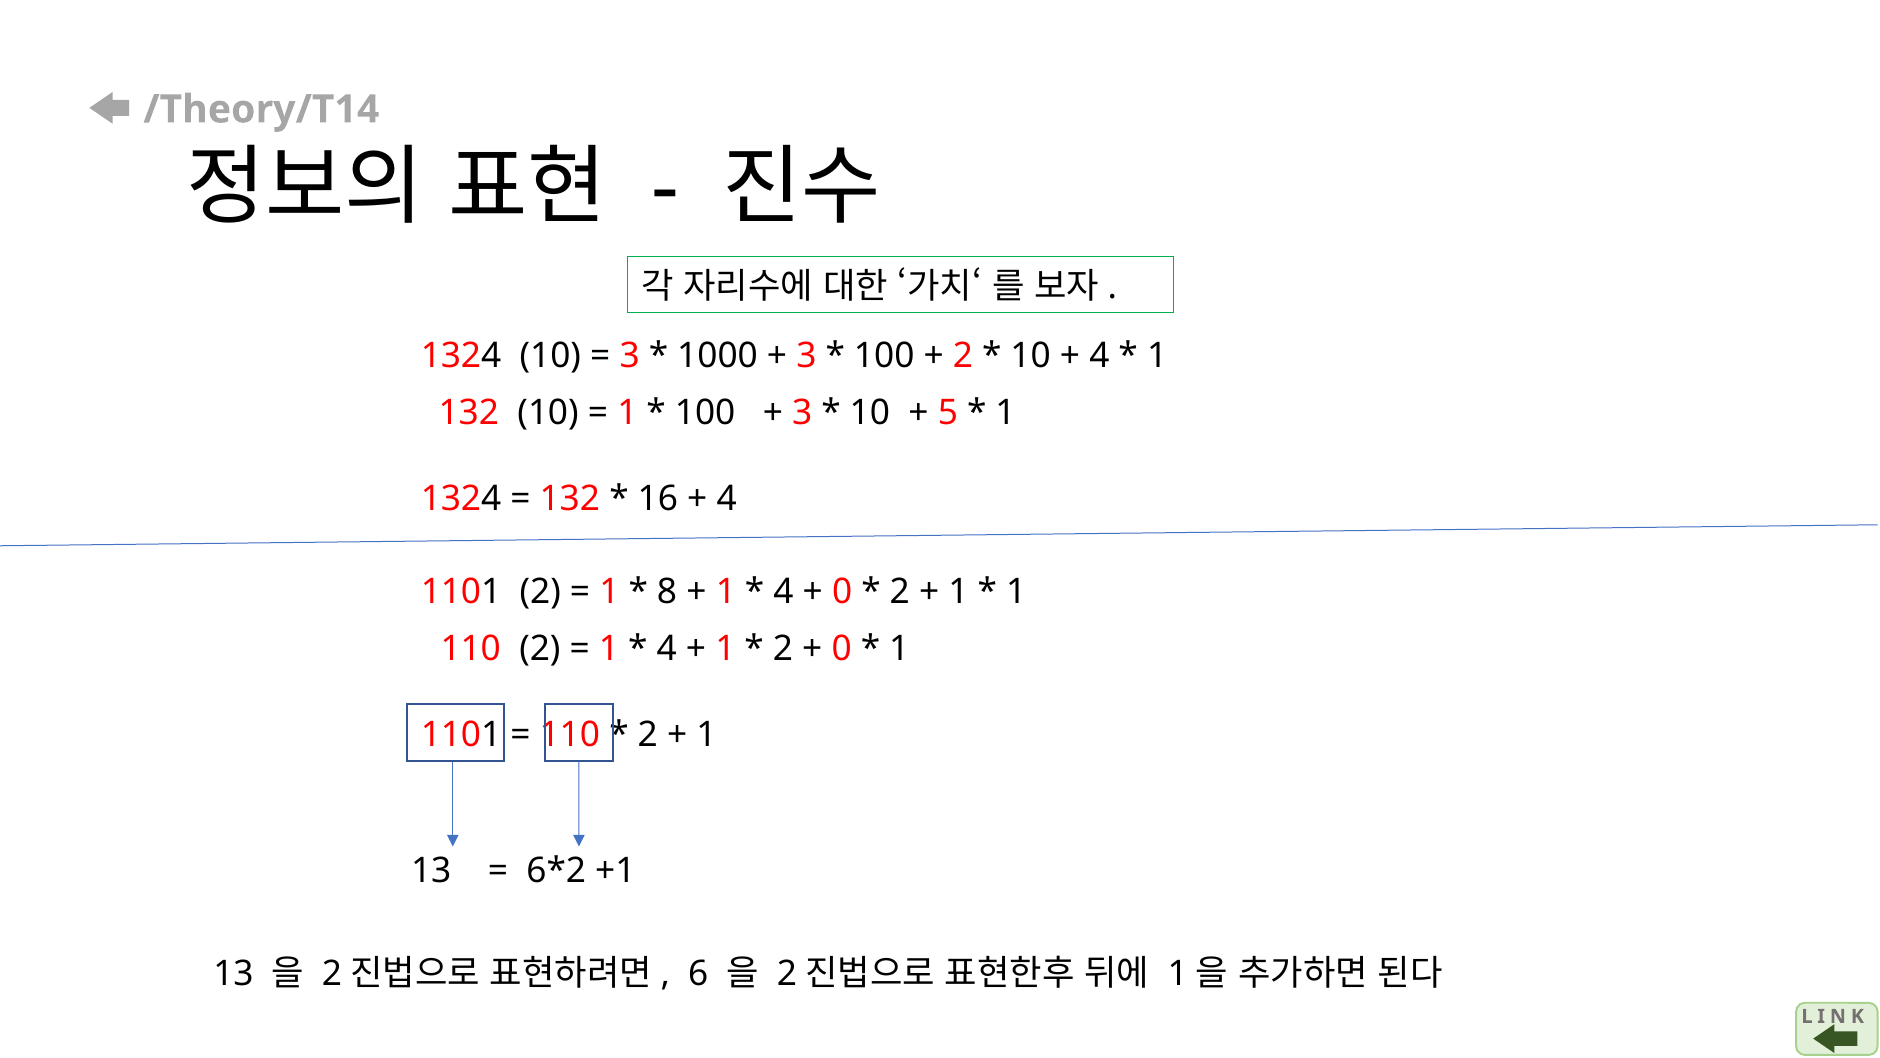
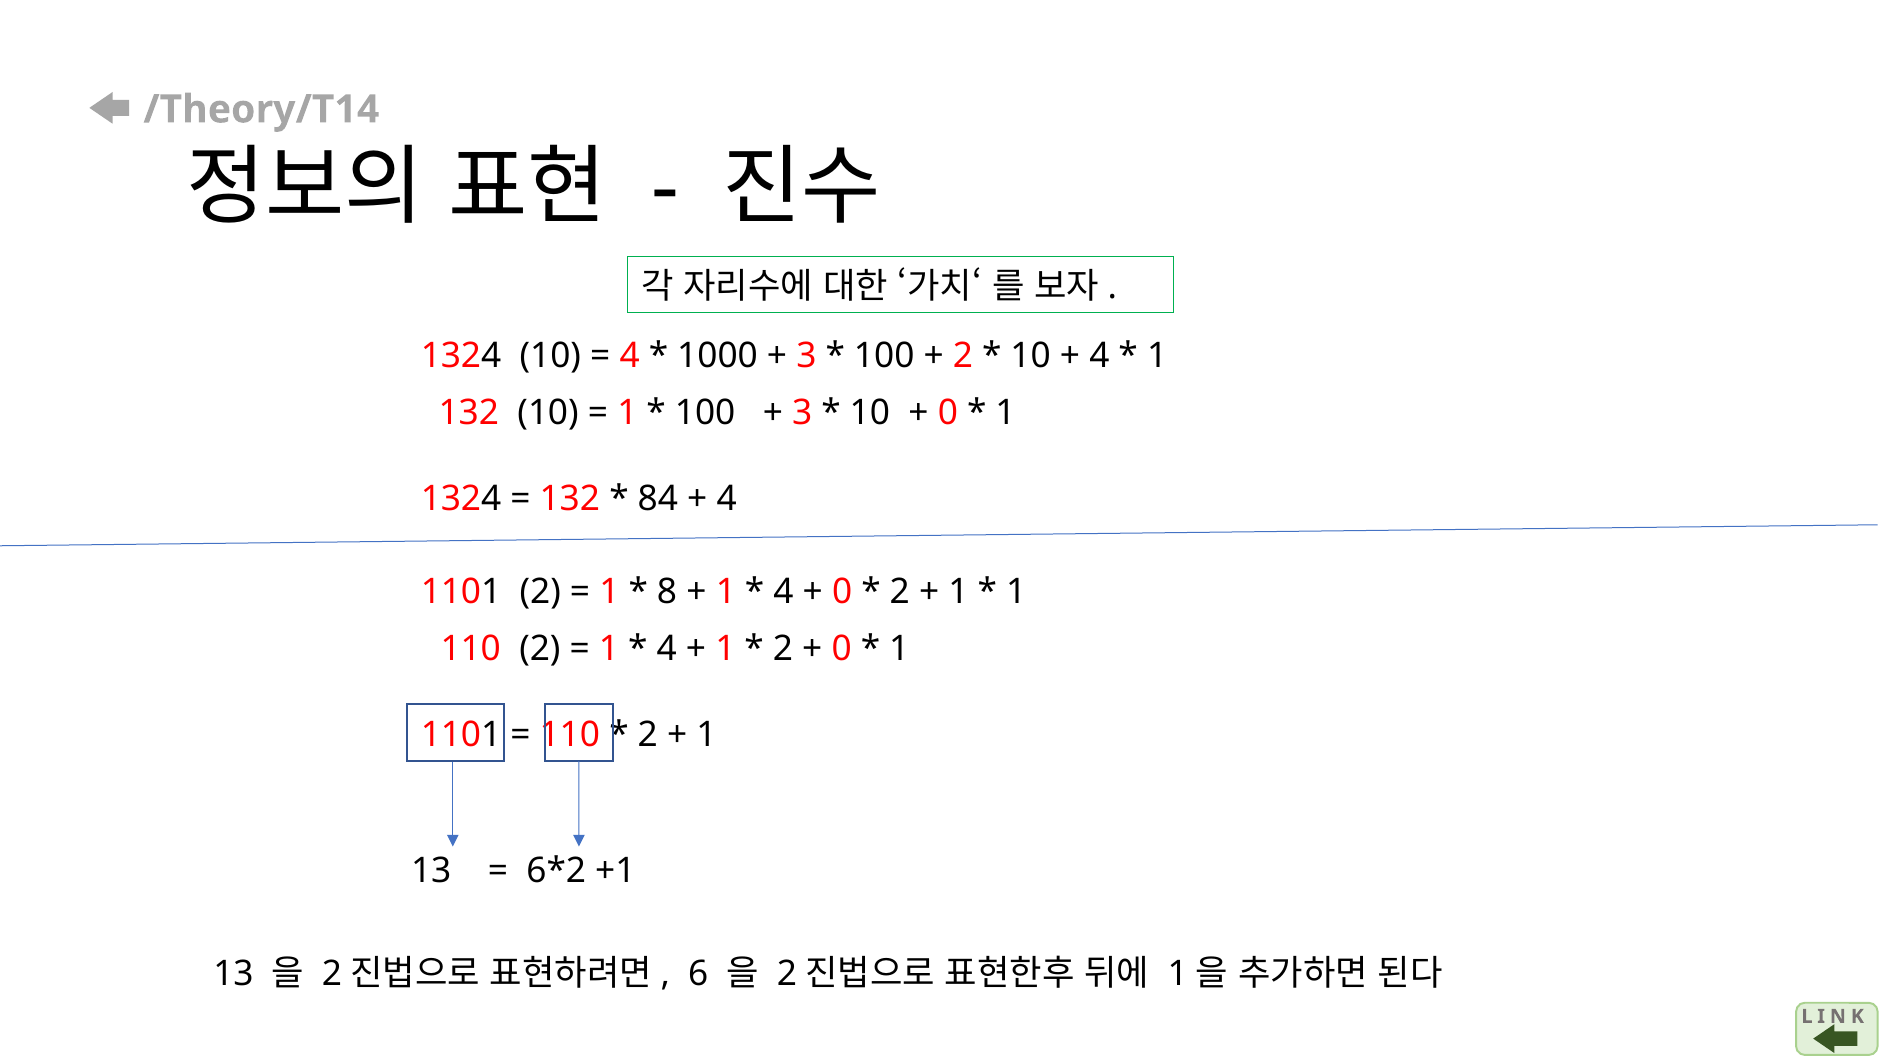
3: 3 -> 4 (630, 356)
5: 5 -> 0 (948, 413)
16: 16 -> 84 (658, 498)
